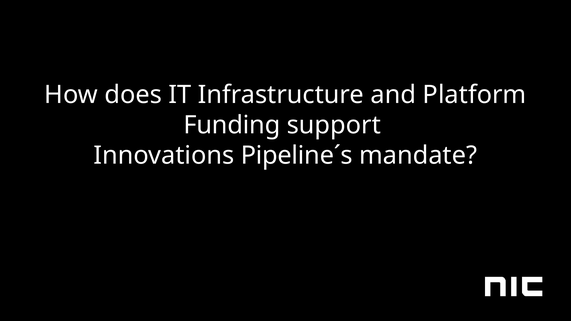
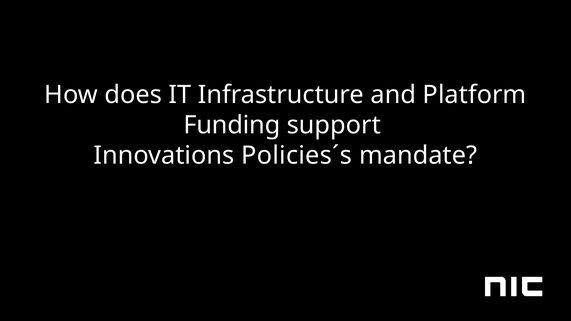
Pipeline´s: Pipeline´s -> Policies´s (297, 156)
